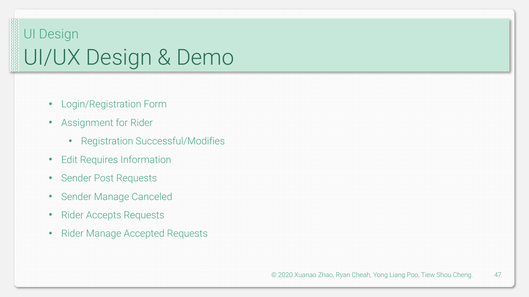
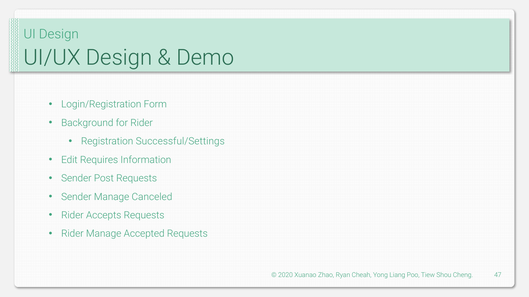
Assignment: Assignment -> Background (87, 123)
Successful/Modifies: Successful/Modifies -> Successful/Settings (180, 142)
